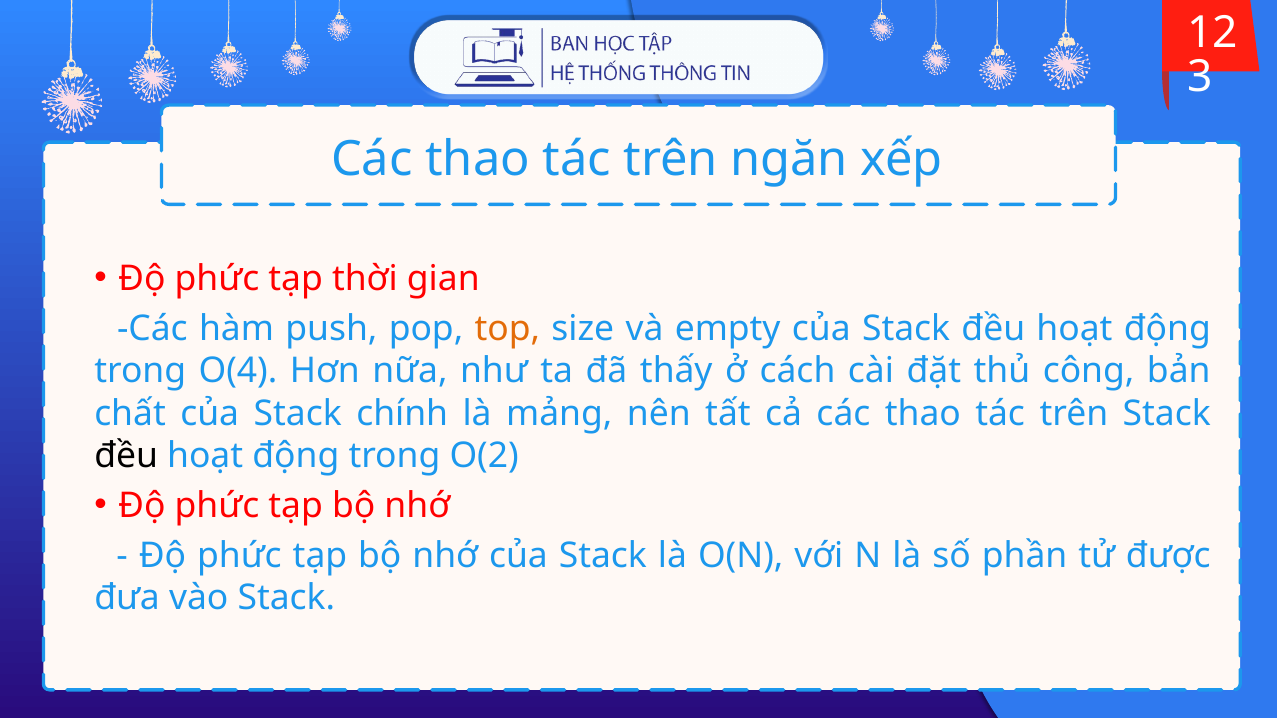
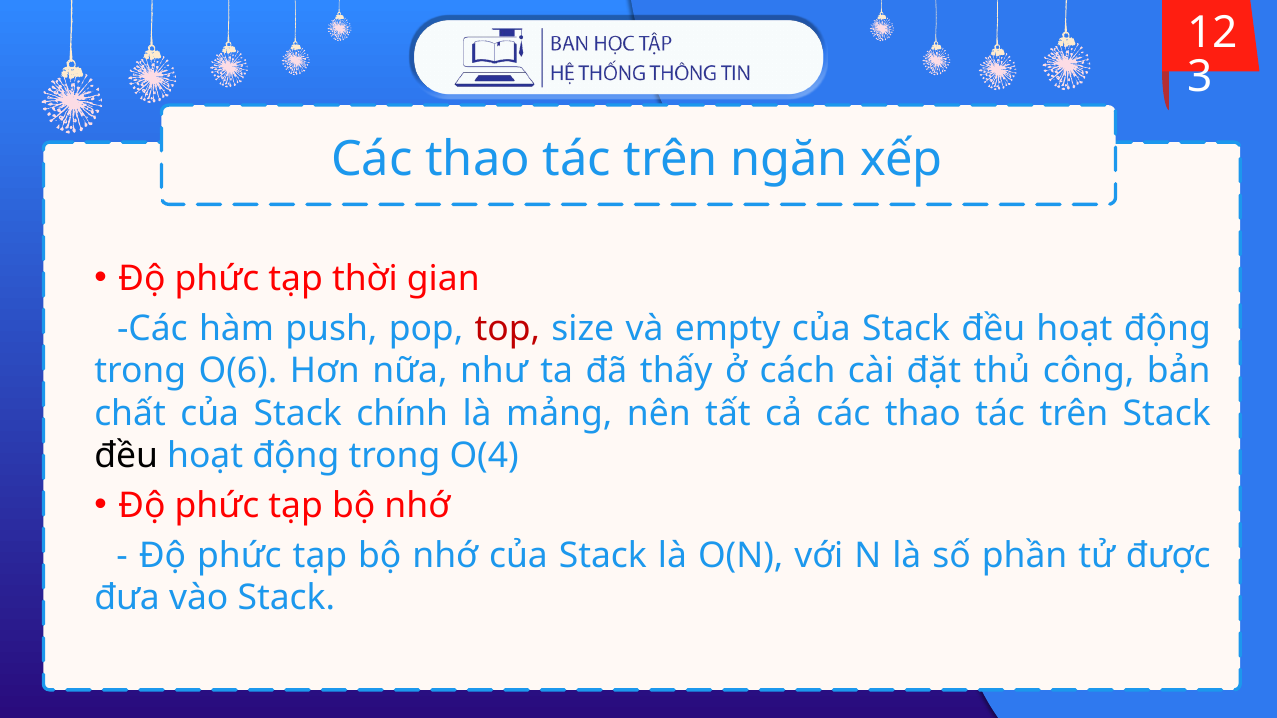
top colour: orange -> red (507, 329)
O(4: O(4 -> O(6 (238, 371)
O(2: O(2 -> O(4 (484, 456)
